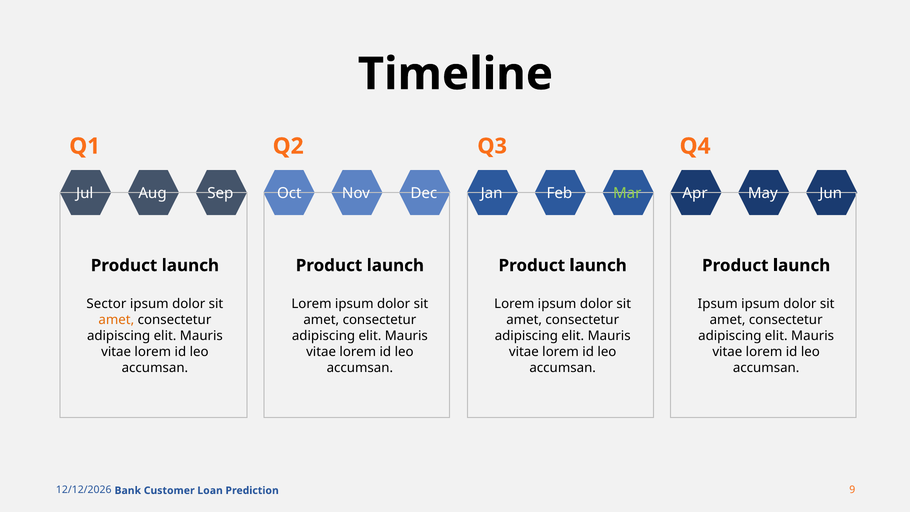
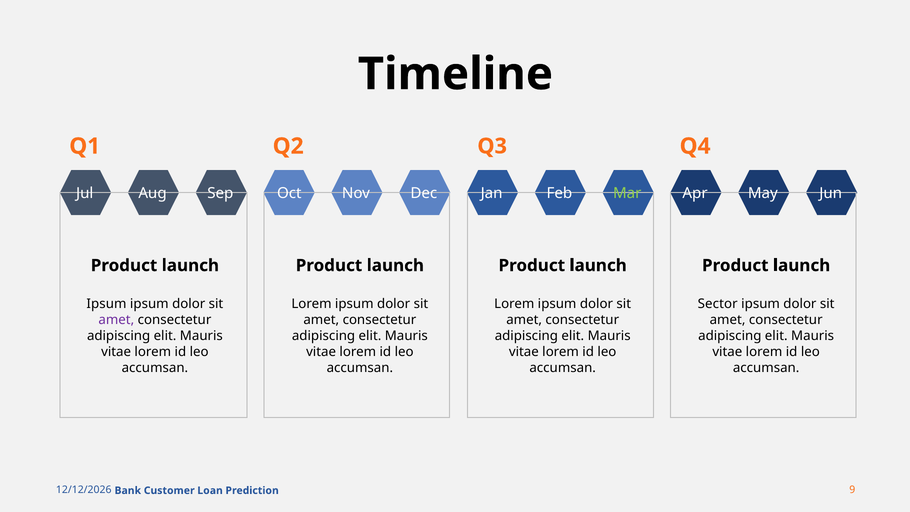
Sector: Sector -> Ipsum (106, 304)
Ipsum: Ipsum -> Sector (718, 304)
amet colour: orange -> purple (116, 320)
